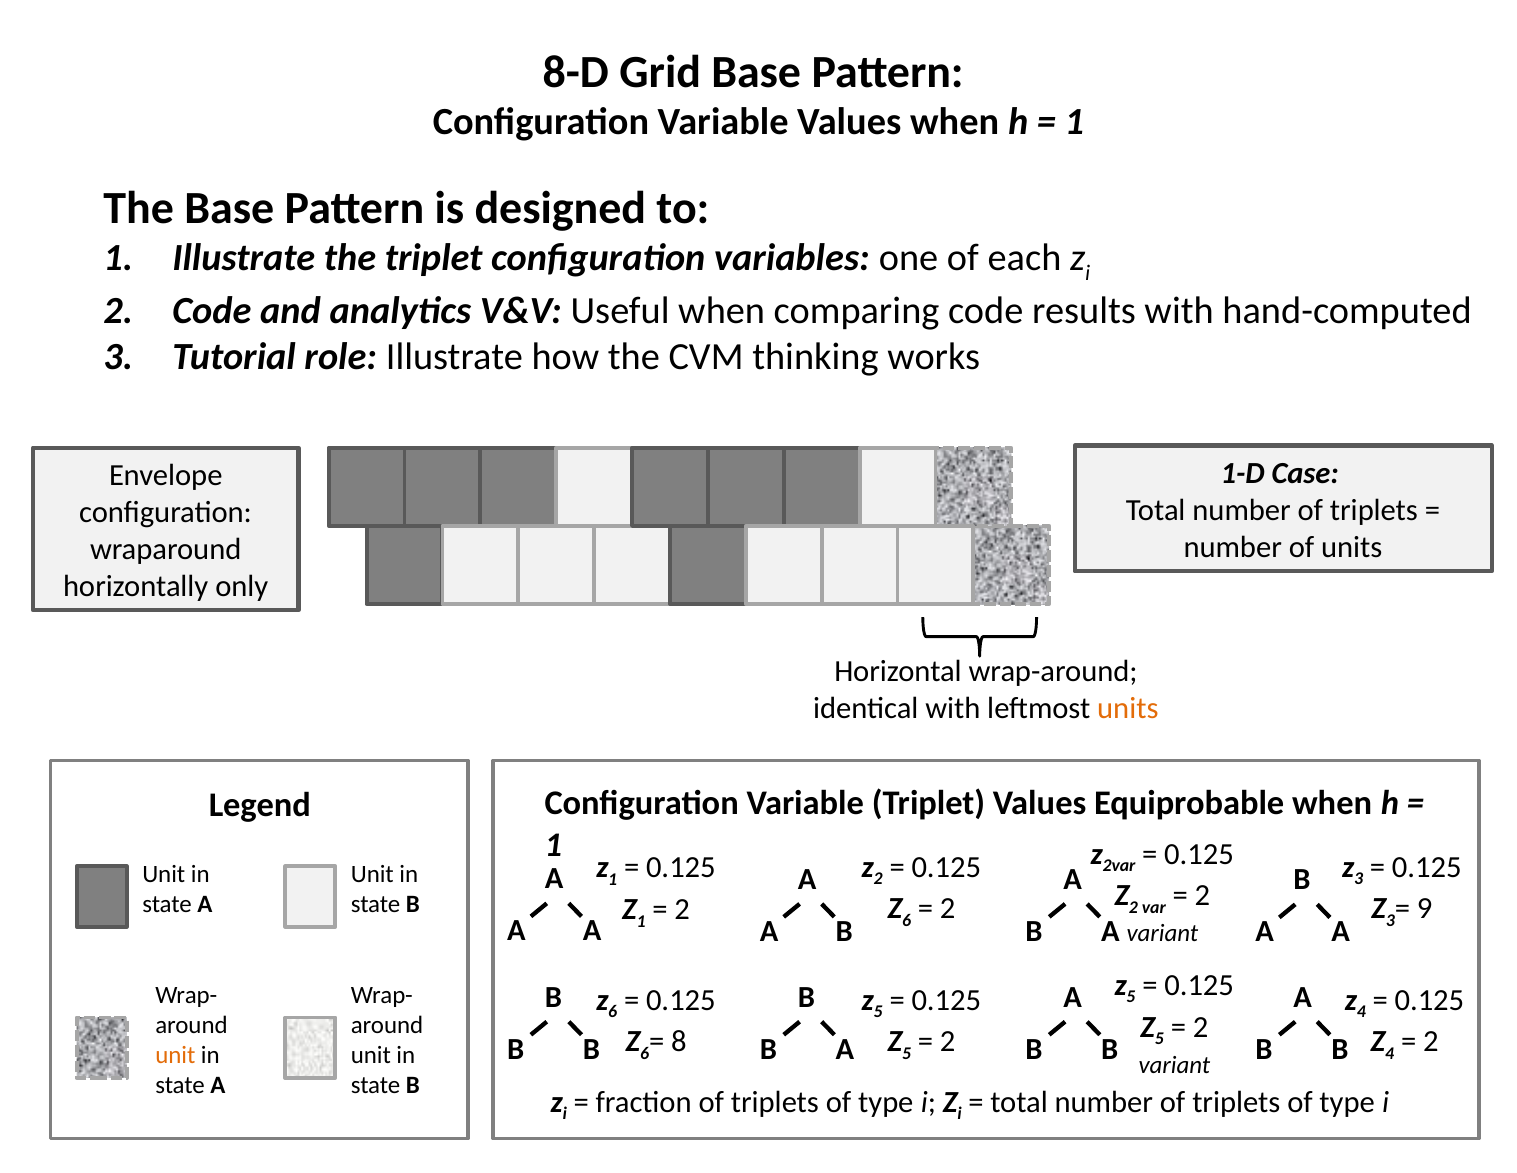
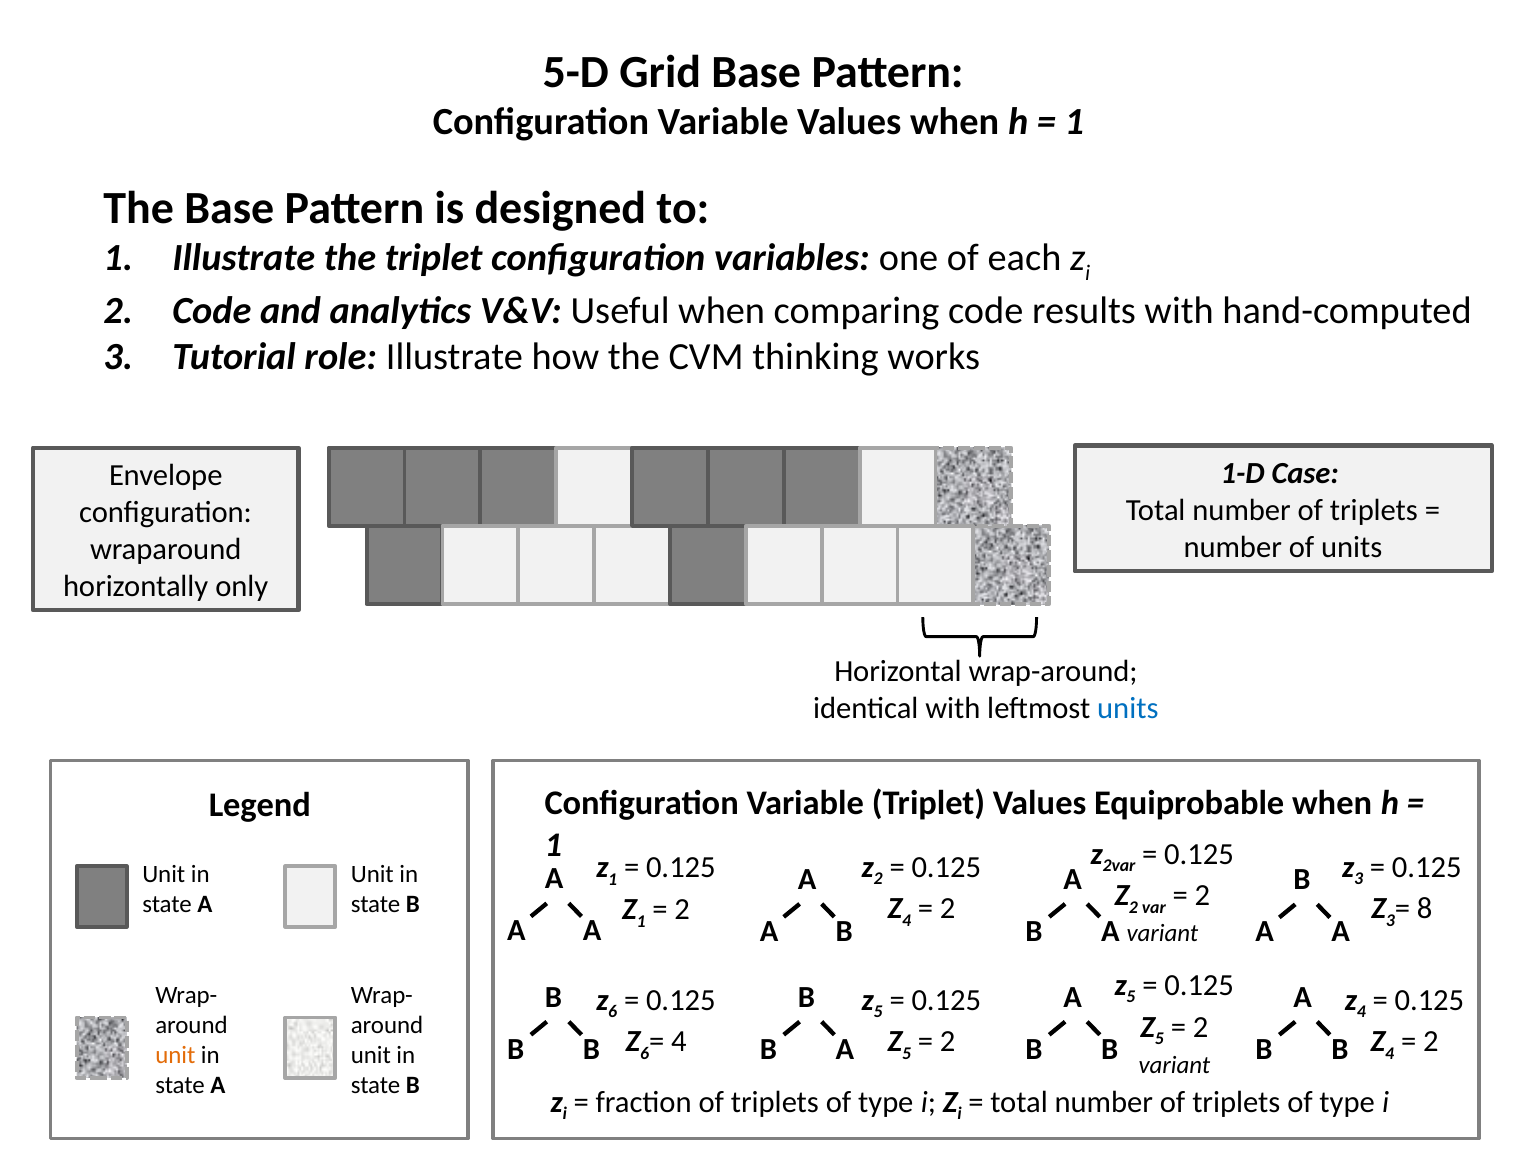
8-D: 8-D -> 5-D (576, 72)
units colour: orange -> blue (1128, 708)
6: 6 -> 4 (907, 920)
9: 9 -> 8 (1425, 908)
8: 8 -> 4 (679, 1041)
